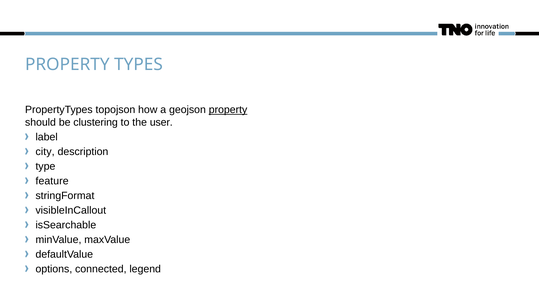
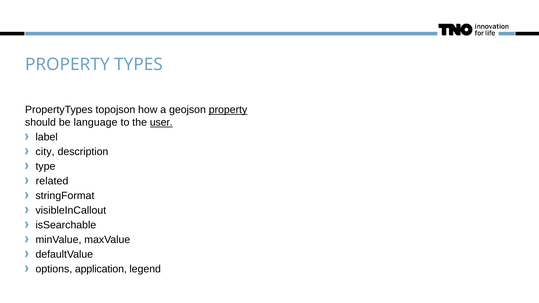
clustering: clustering -> language (96, 123)
user underline: none -> present (161, 123)
feature: feature -> related (52, 181)
connected: connected -> application (101, 269)
